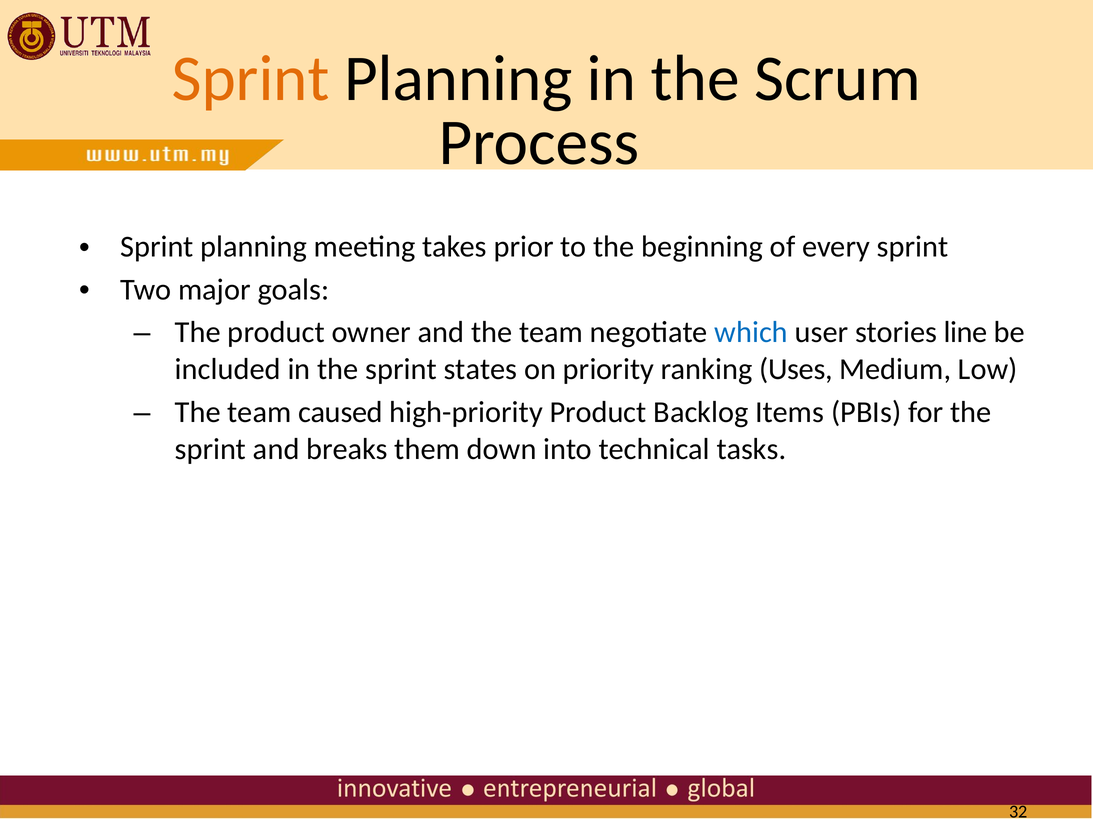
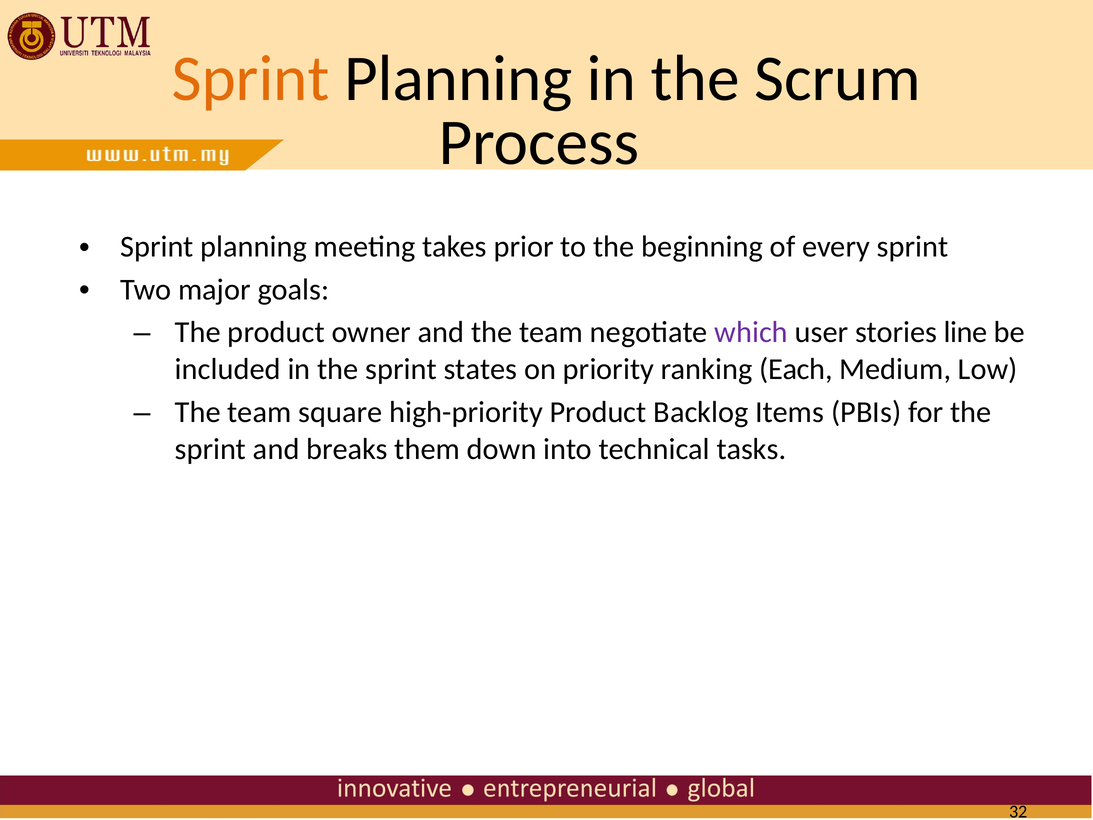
which colour: blue -> purple (751, 332)
Uses: Uses -> Each (796, 369)
caused: caused -> square (340, 412)
